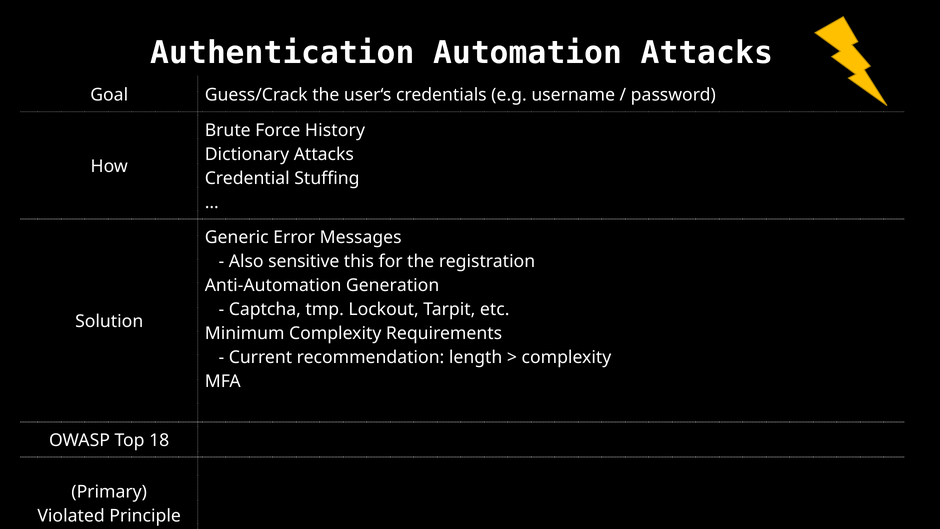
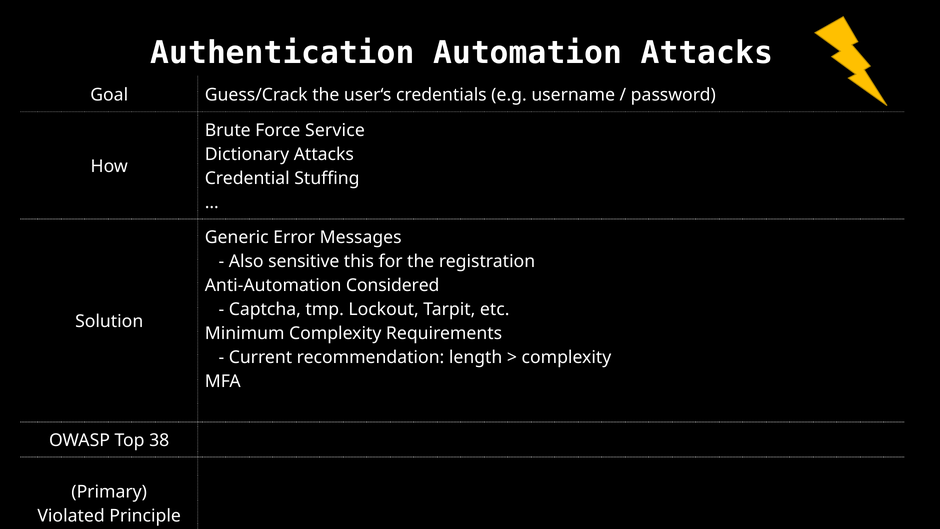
History: History -> Service (335, 130)
Generation: Generation -> Considered (393, 285)
18: 18 -> 38 (159, 440)
